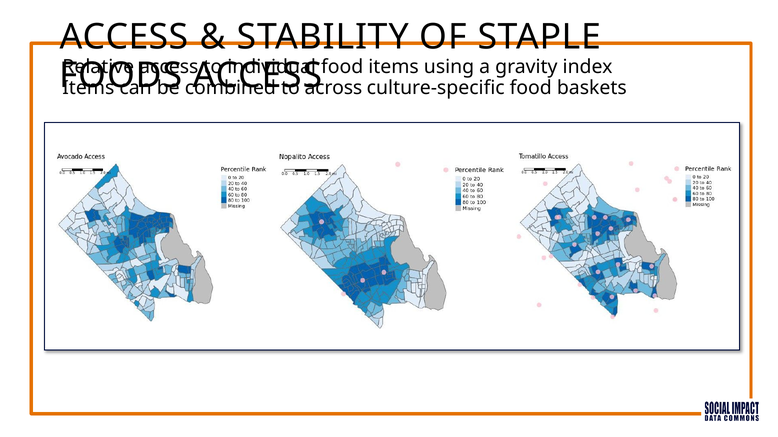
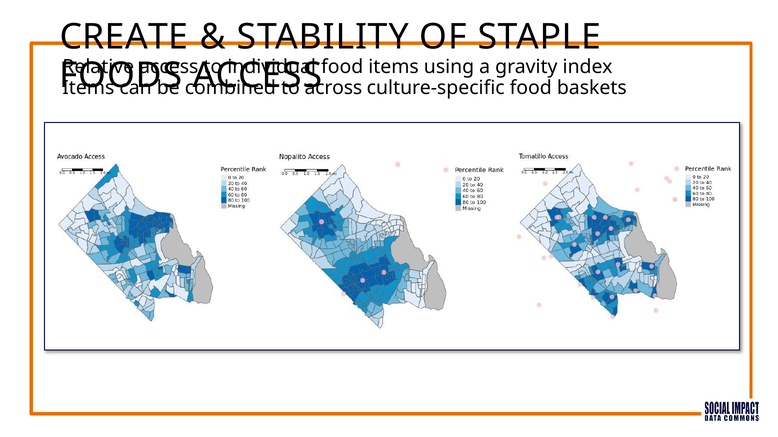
ACCESS: ACCESS -> CREATE (124, 37)
